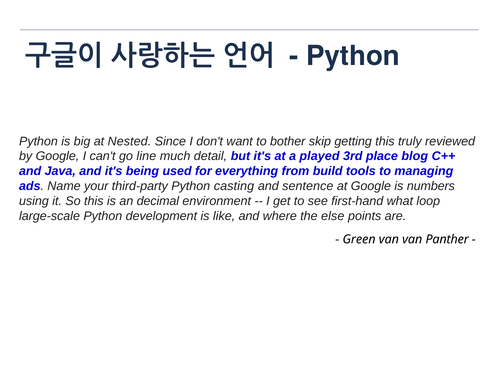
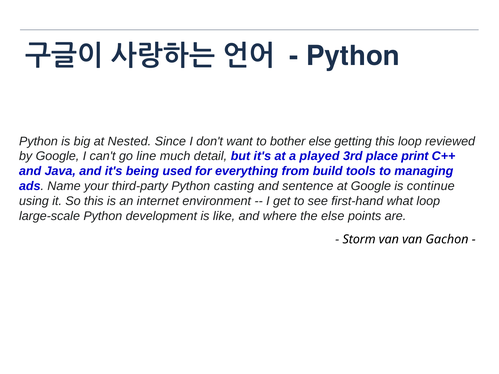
bother skip: skip -> else (320, 141)
this truly: truly -> loop (410, 141)
blog: blog -> print (415, 156)
numbers: numbers -> continue (431, 186)
decimal: decimal -> internet (158, 201)
Green: Green -> Storm (359, 239)
Panther: Panther -> Gachon (447, 239)
